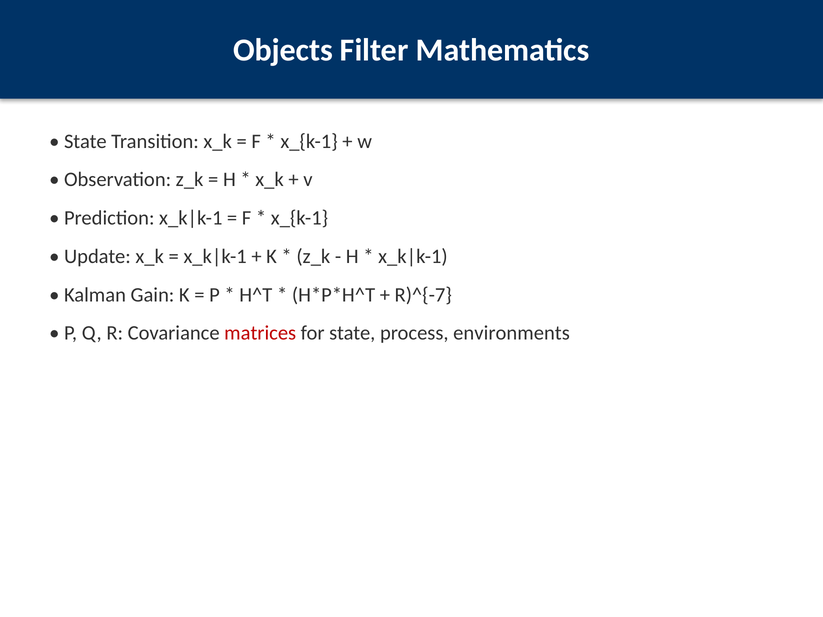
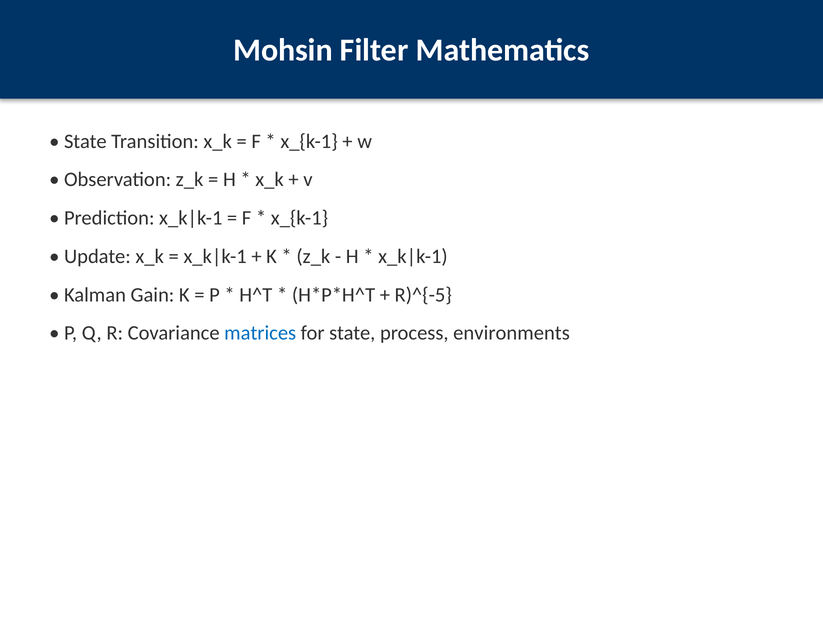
Objects: Objects -> Mohsin (283, 50)
R)^{-7: R)^{-7 -> R)^{-5 (423, 295)
matrices colour: red -> blue (260, 333)
